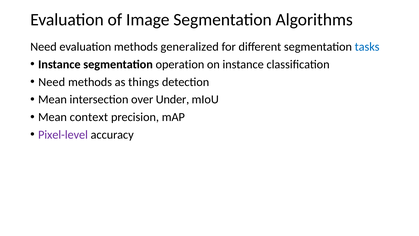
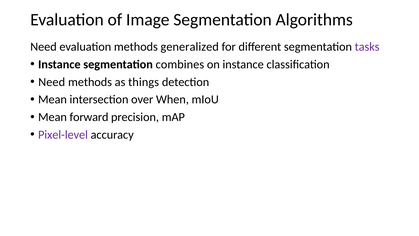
tasks colour: blue -> purple (367, 47)
operation: operation -> combines (180, 64)
Under: Under -> When (172, 99)
context: context -> forward (89, 117)
